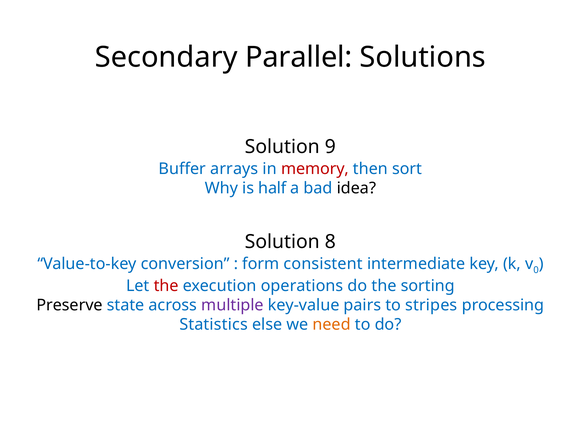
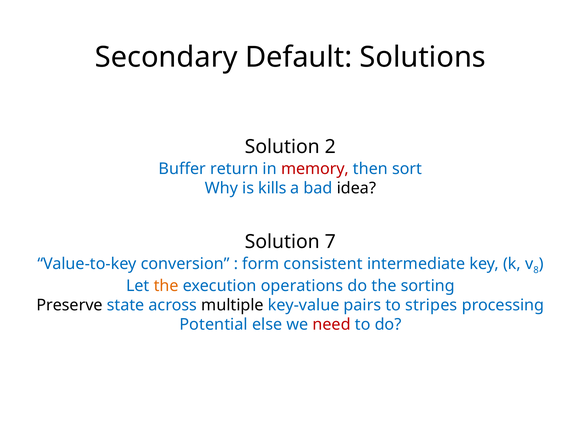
Parallel: Parallel -> Default (299, 57)
9: 9 -> 2 (330, 147)
arrays: arrays -> return (234, 169)
half: half -> kills (272, 188)
8: 8 -> 7 (330, 242)
0: 0 -> 8 (536, 270)
the colour: red -> orange (166, 286)
multiple colour: purple -> black (233, 305)
Statistics: Statistics -> Potential (214, 324)
need colour: orange -> red (332, 324)
